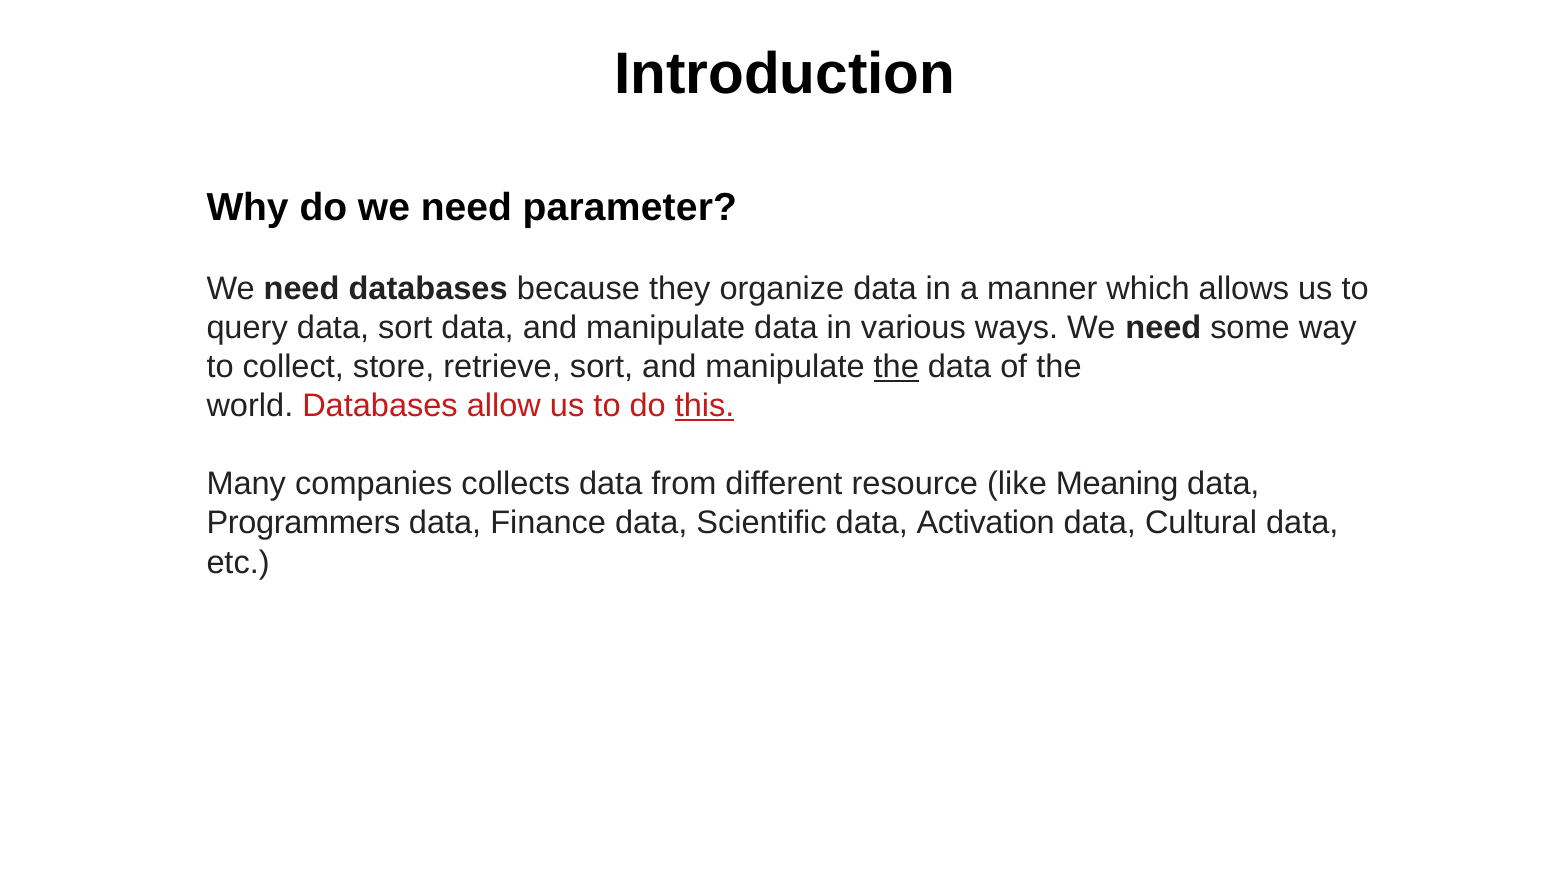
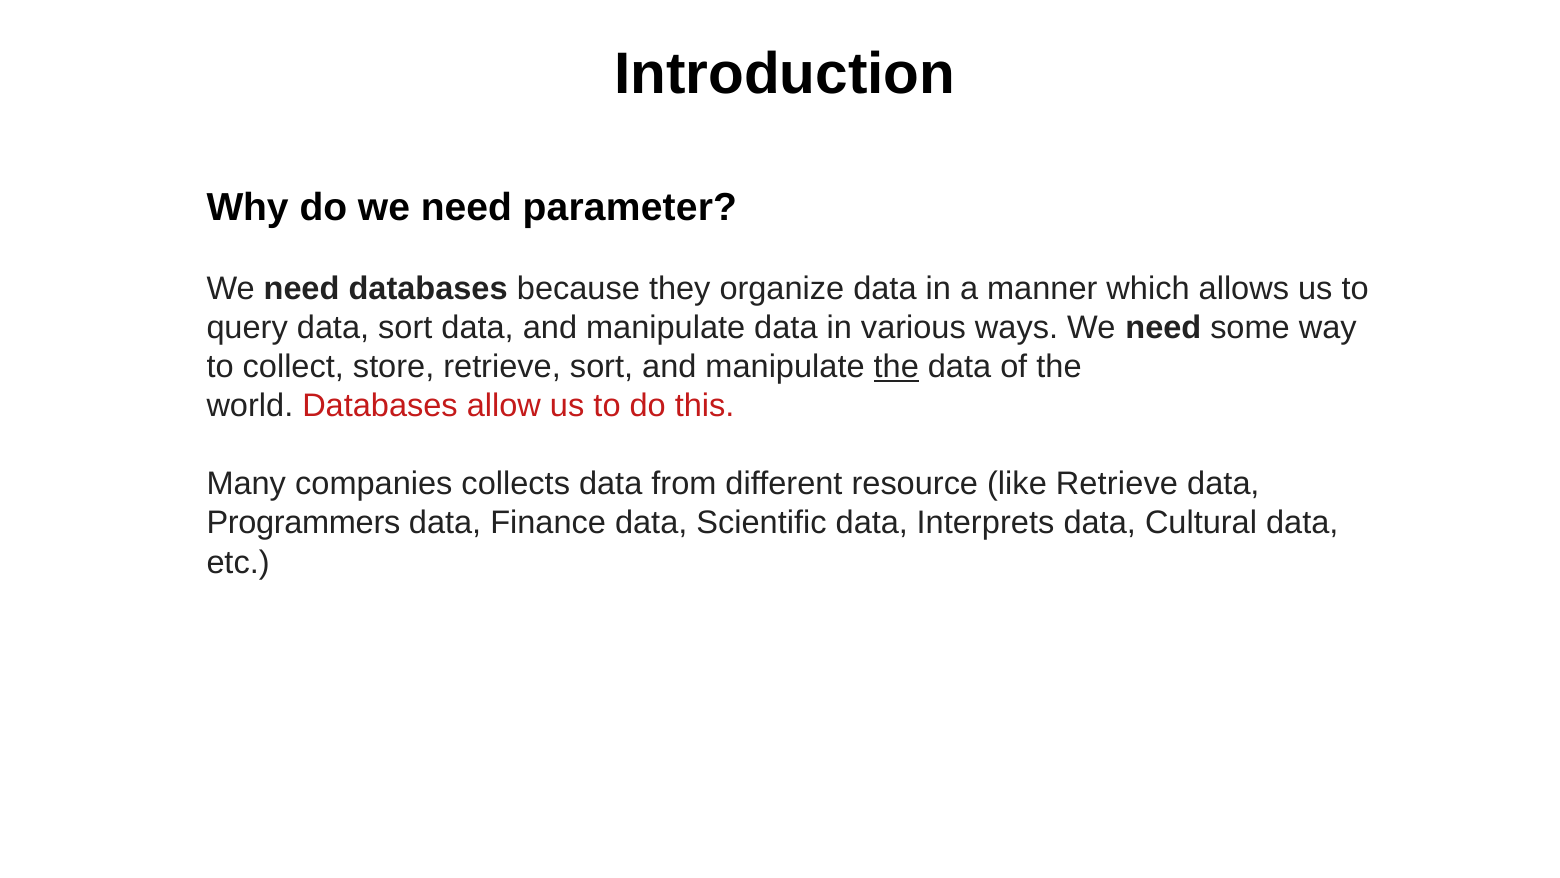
this underline: present -> none (705, 406)
like Meaning: Meaning -> Retrieve (1117, 484)
Activation: Activation -> Interprets (985, 523)
